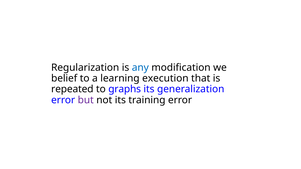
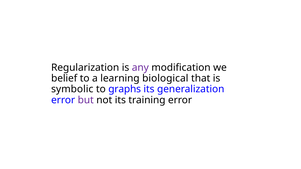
any colour: blue -> purple (140, 68)
execution: execution -> biological (165, 79)
repeated: repeated -> symbolic (72, 89)
